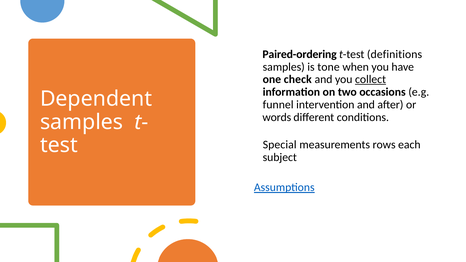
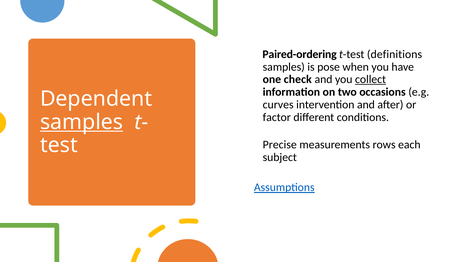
tone: tone -> pose (329, 67)
funnel: funnel -> curves (278, 105)
words: words -> factor (277, 117)
samples underline: none -> present (82, 122)
Special: Special -> Precise (280, 145)
